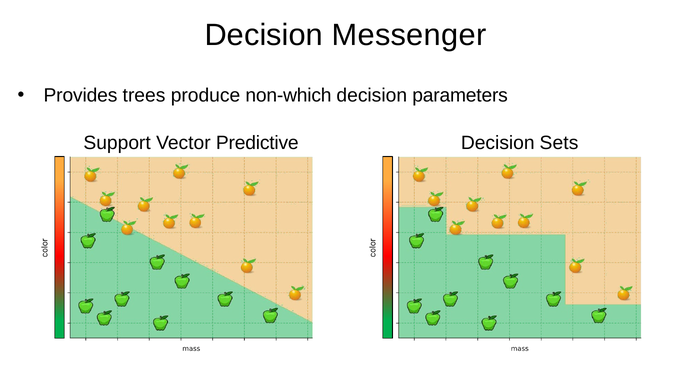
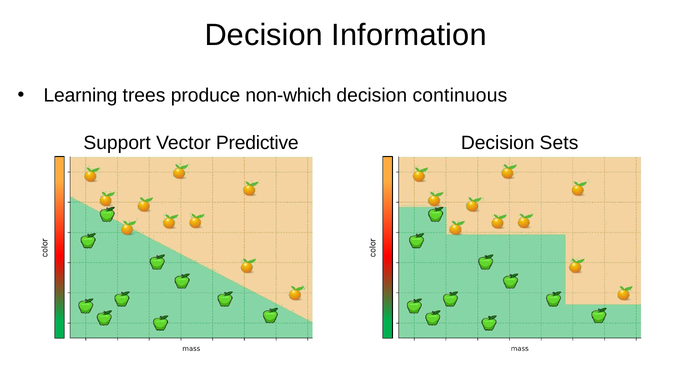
Messenger: Messenger -> Information (409, 35)
Provides: Provides -> Learning (80, 95)
parameters: parameters -> continuous (460, 95)
